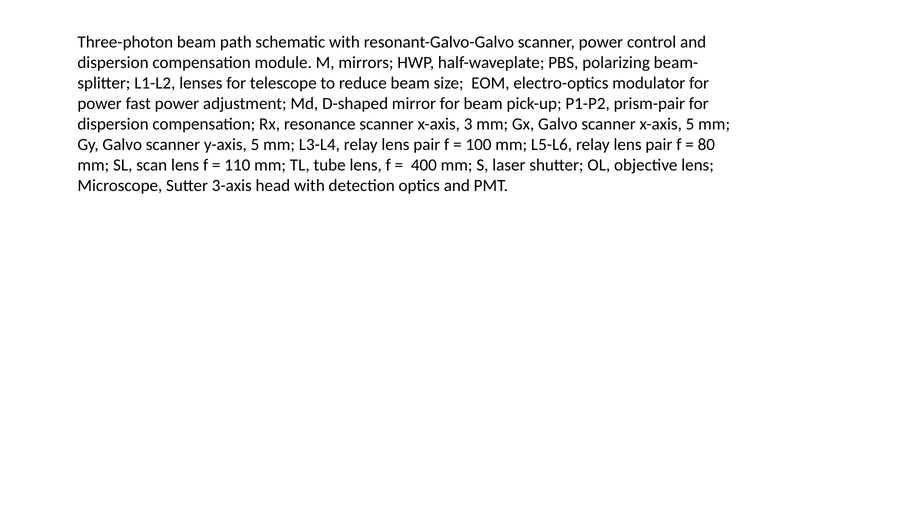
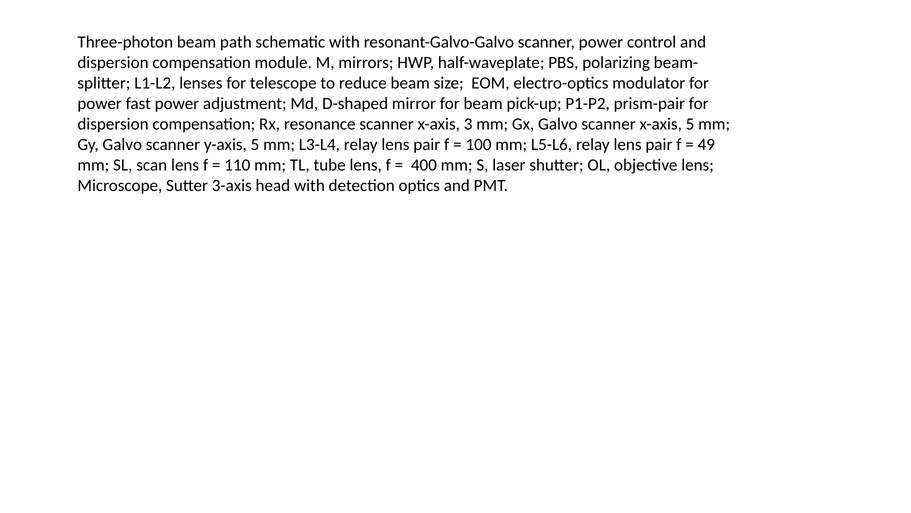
80: 80 -> 49 (706, 145)
